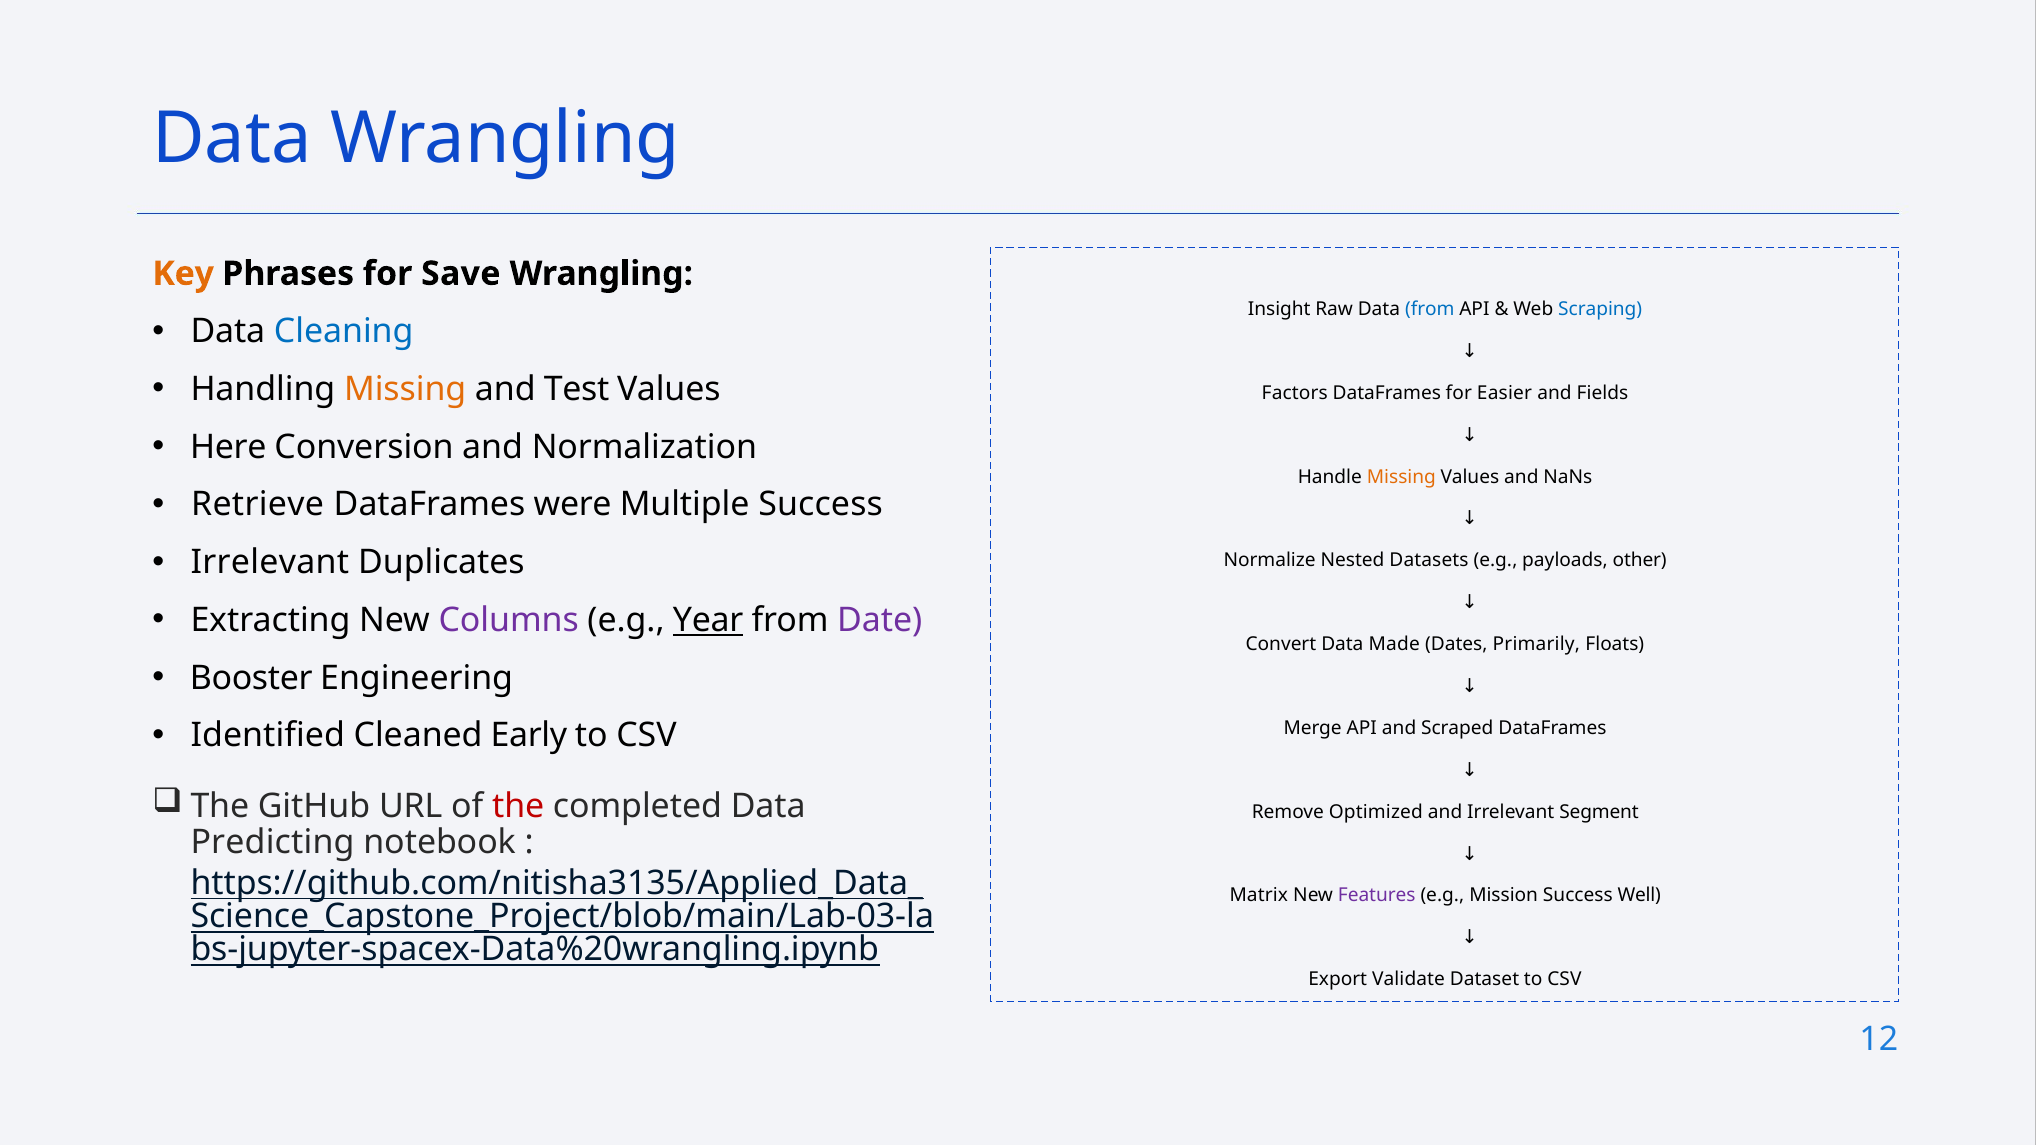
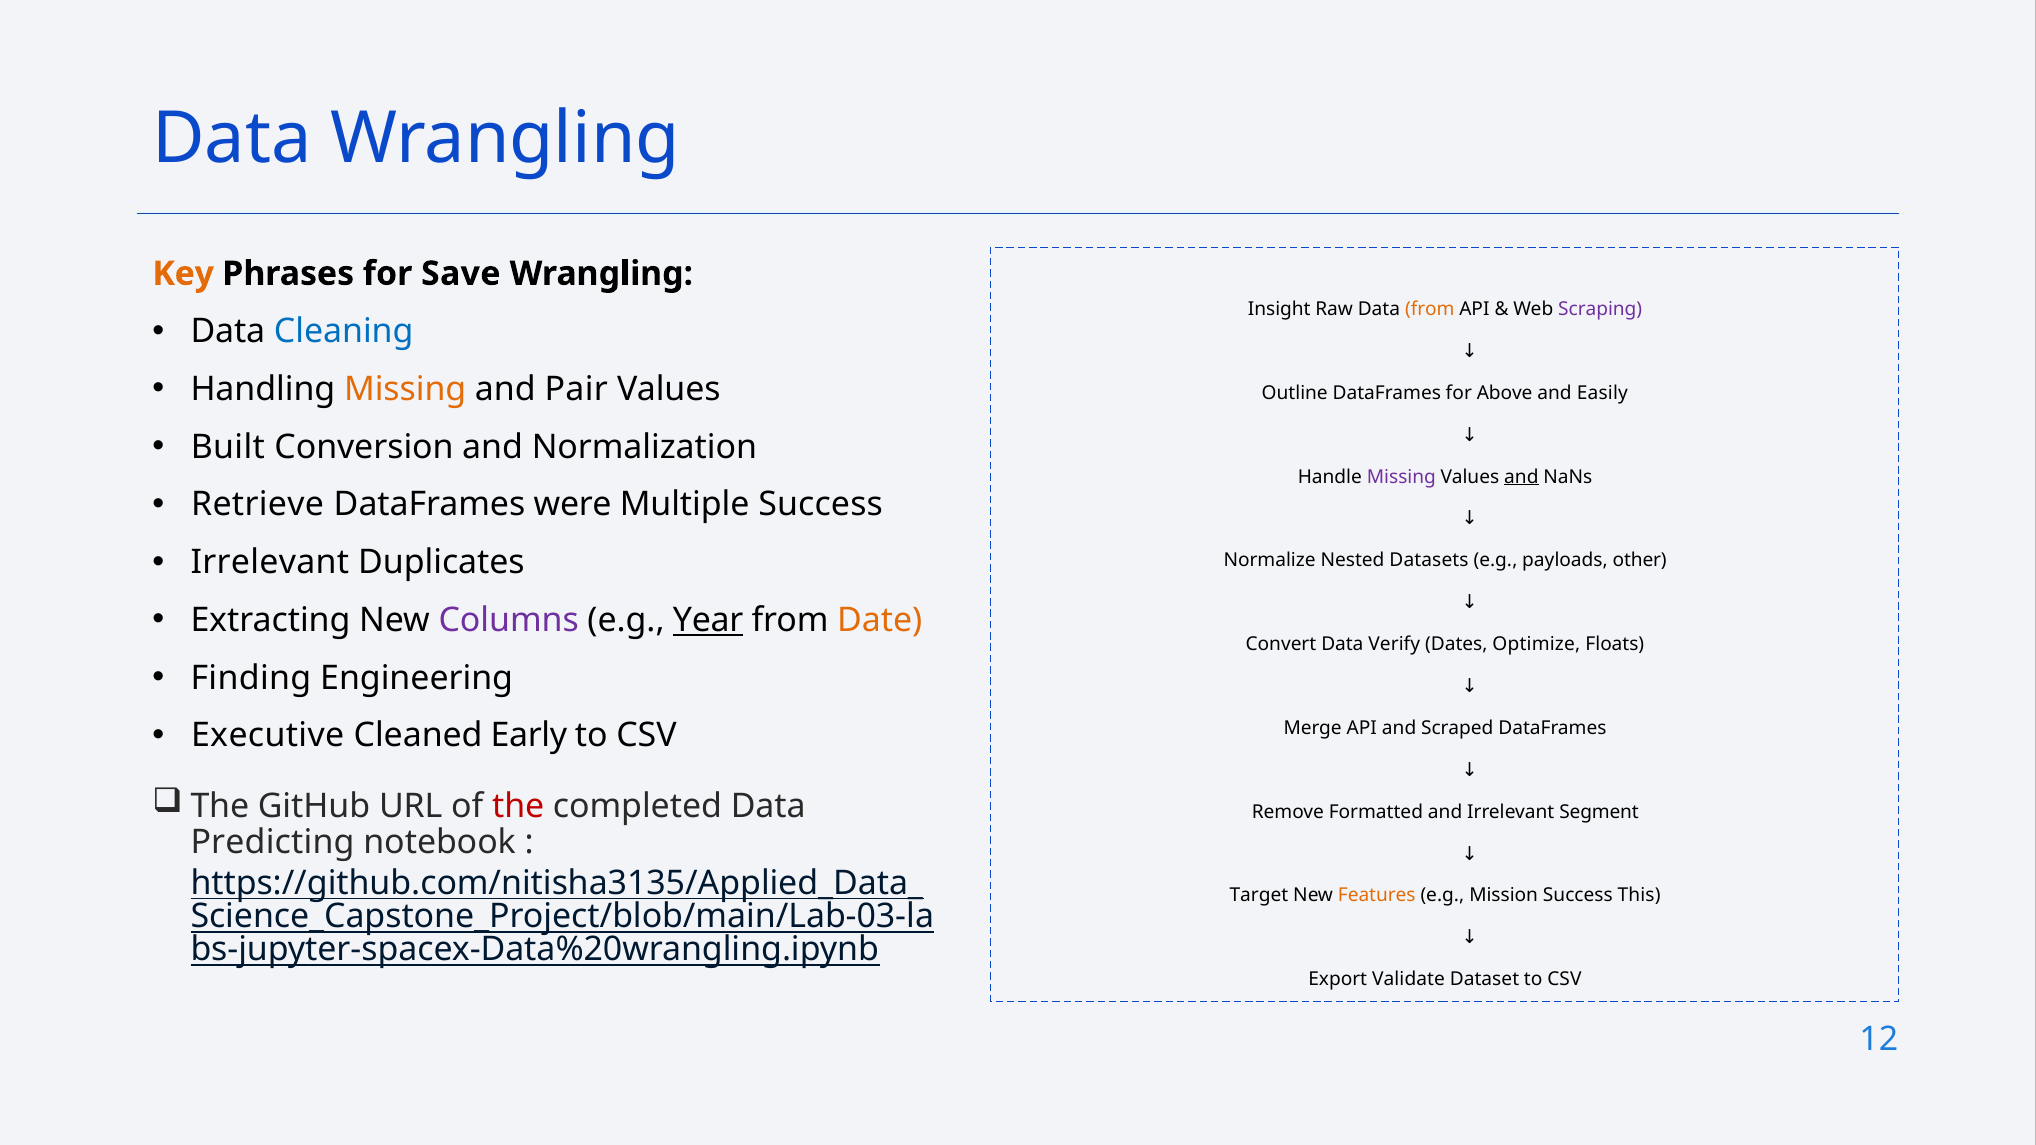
from colour: blue -> orange (1430, 309)
Scraping colour: blue -> purple (1600, 309)
Test: Test -> Pair (576, 389)
Factors: Factors -> Outline (1295, 393)
Easier: Easier -> Above (1505, 393)
Fields: Fields -> Easily (1602, 393)
Here: Here -> Built (228, 447)
Missing colour: orange -> purple (1401, 477)
and underline: none -> present (1521, 477)
Date colour: purple -> orange (880, 620)
Made: Made -> Verify (1394, 644)
Primarily: Primarily -> Optimize (1536, 644)
Booster: Booster -> Finding (251, 678)
Identified: Identified -> Executive (268, 736)
Optimized: Optimized -> Formatted (1376, 812)
Matrix: Matrix -> Target (1259, 896)
Features colour: purple -> orange (1377, 896)
Well: Well -> This (1639, 896)
